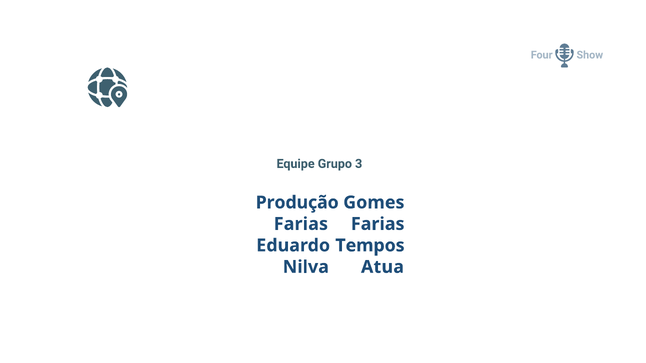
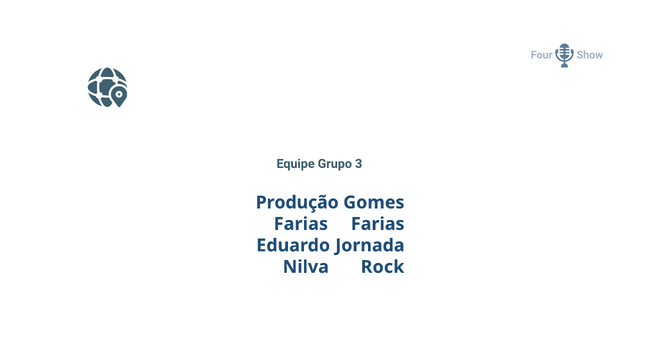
Tempos: Tempos -> Jornada (370, 246)
Atua: Atua -> Rock (383, 267)
